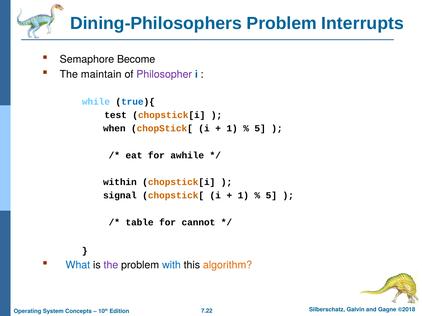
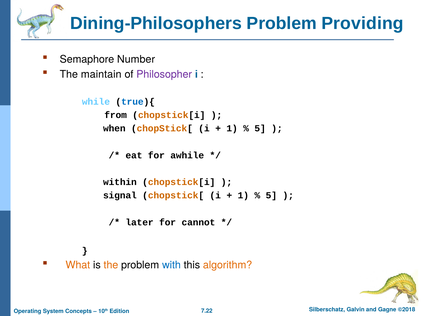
Interrupts: Interrupts -> Providing (363, 23)
Become: Become -> Number (136, 59)
test: test -> from (116, 115)
table: table -> later (140, 223)
What colour: blue -> orange (78, 266)
the colour: purple -> orange (111, 266)
